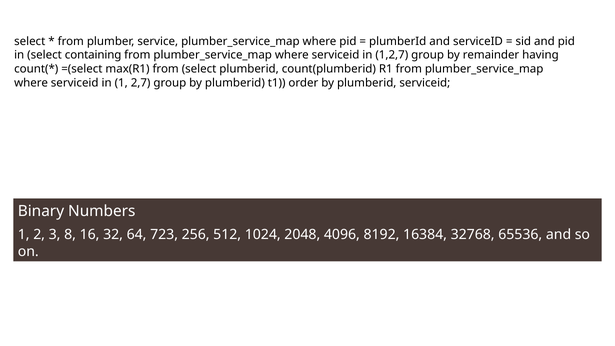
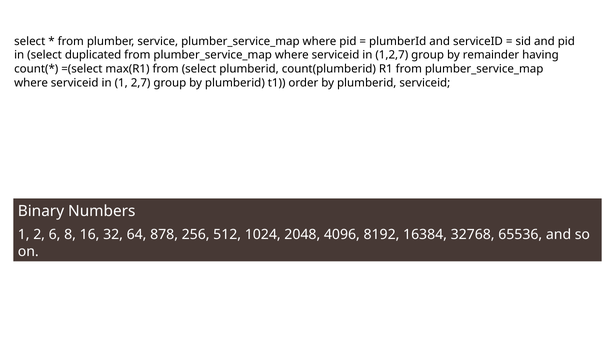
containing: containing -> duplicated (93, 55)
3: 3 -> 6 (55, 235)
723: 723 -> 878 (164, 235)
